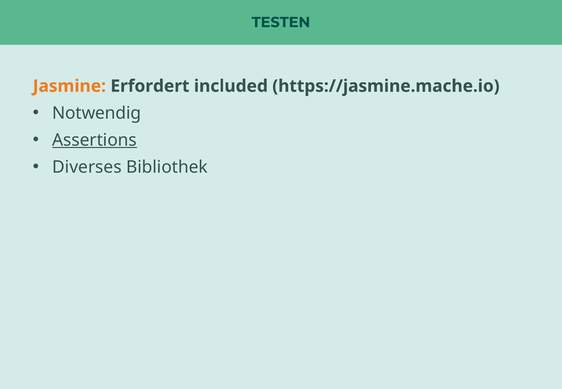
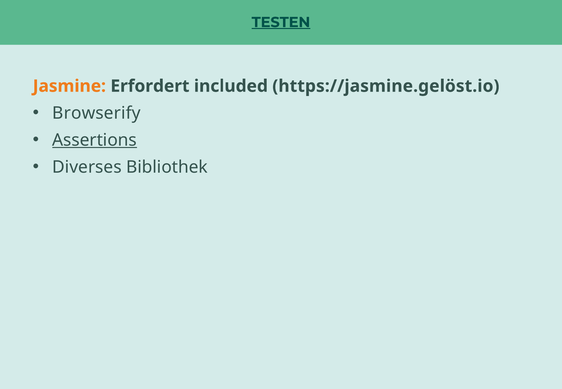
TESTEN underline: none -> present (281, 22)
https://jasmine.mache.io: https://jasmine.mache.io -> https://jasmine.gelöst.io (386, 86)
Notwendig: Notwendig -> Browserify (97, 113)
